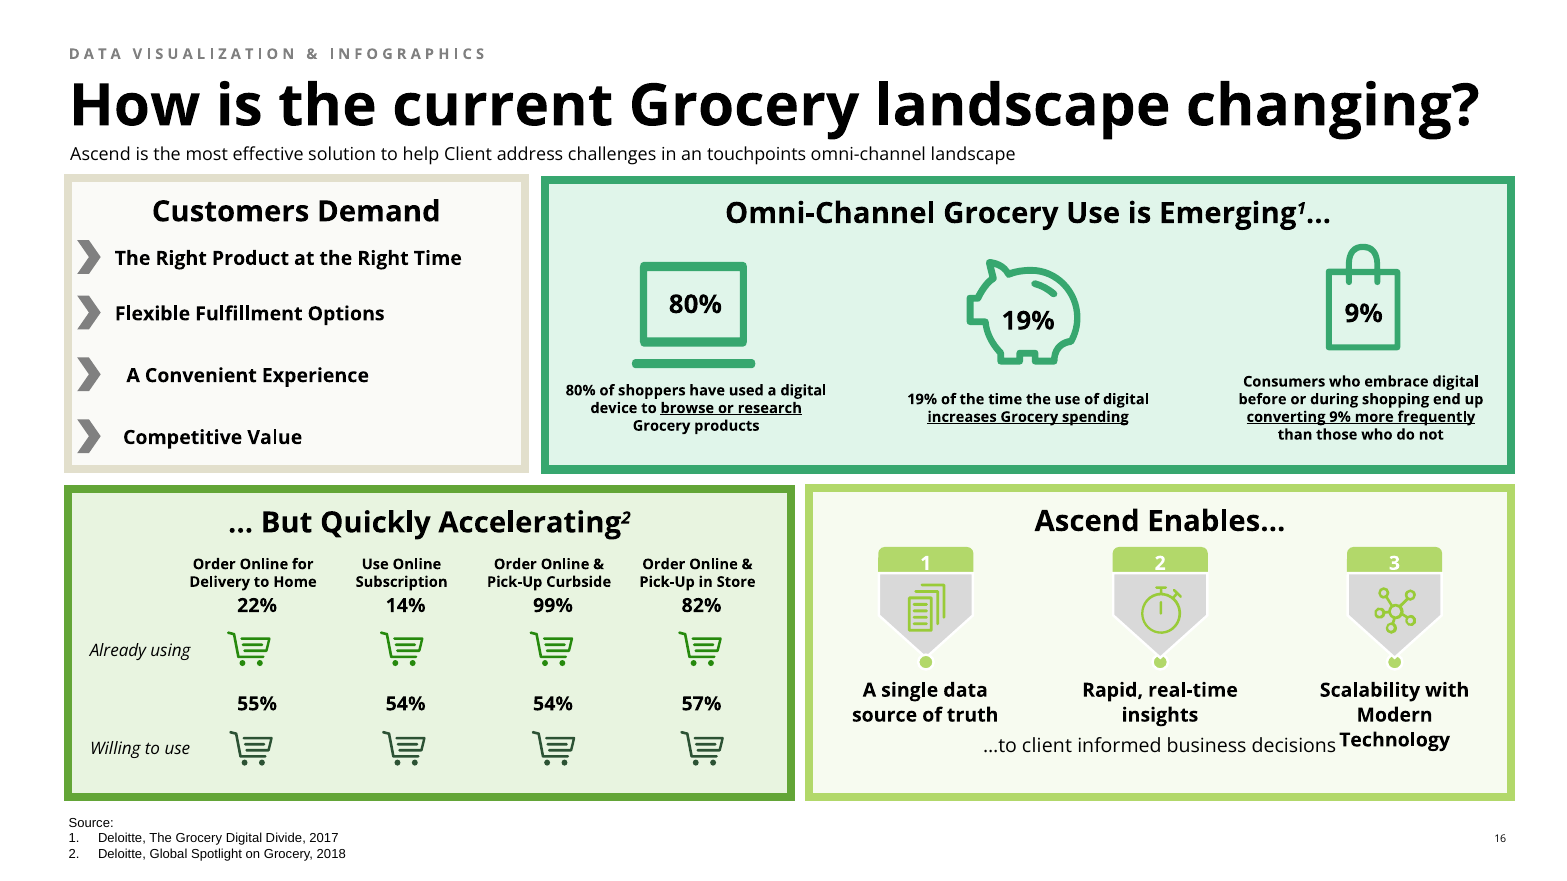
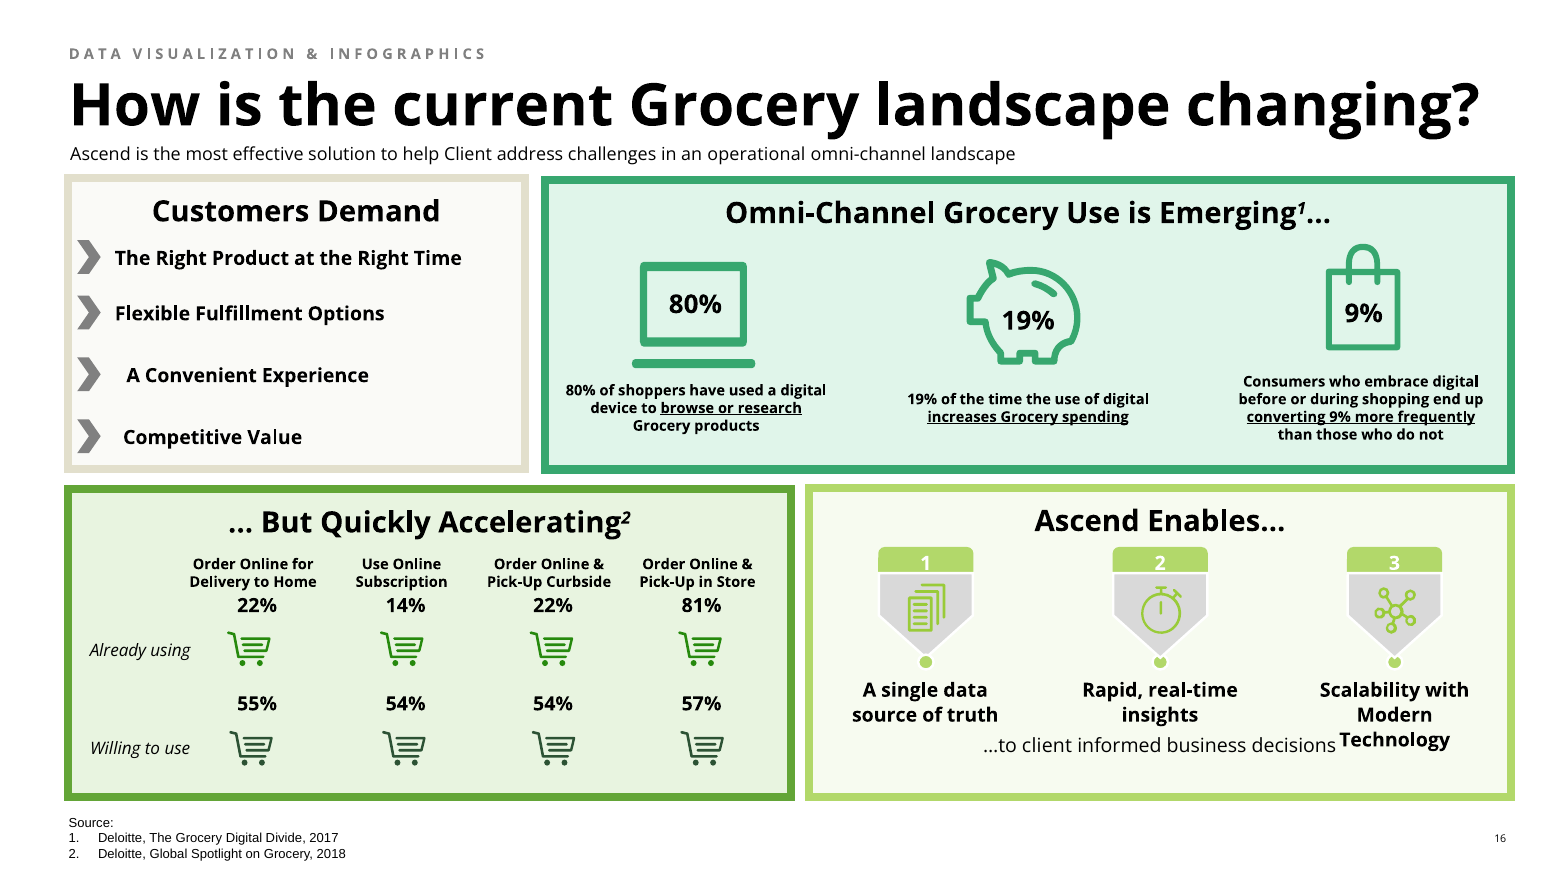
touchpoints: touchpoints -> operational (756, 155)
99%: 99% -> 22% (553, 606)
82%: 82% -> 81% (702, 606)
